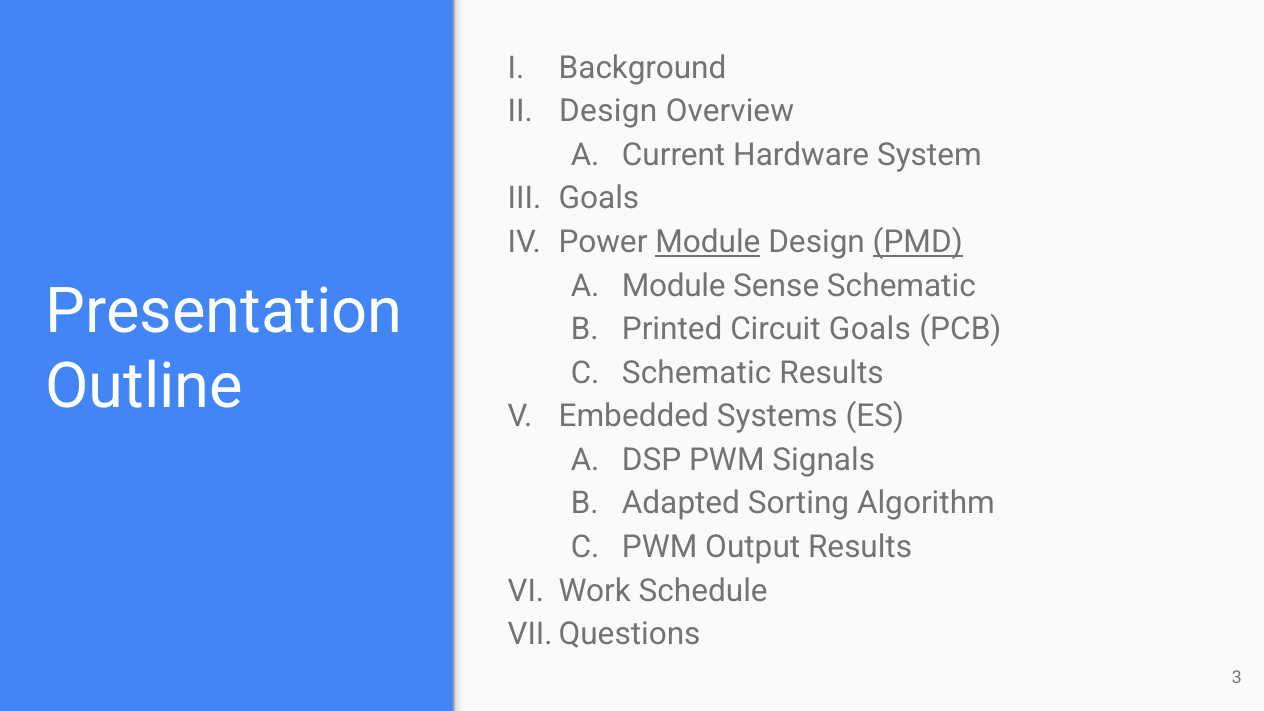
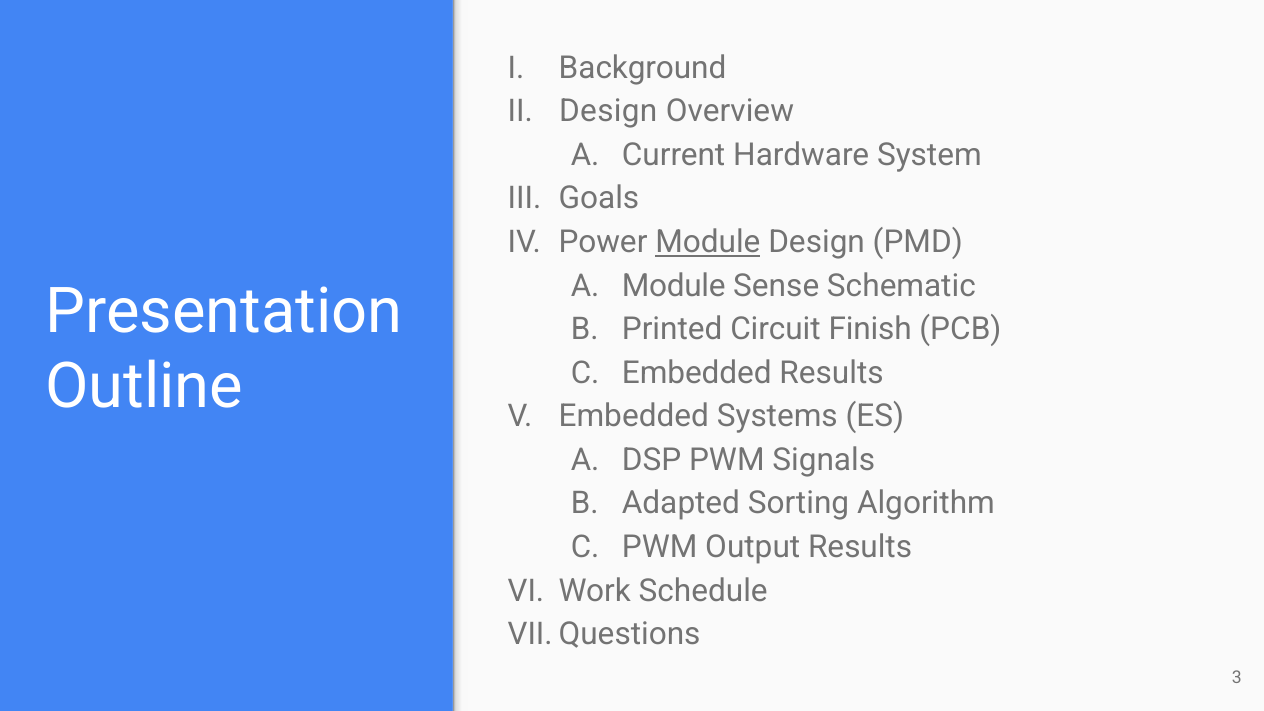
PMD underline: present -> none (918, 242)
Circuit Goals: Goals -> Finish (870, 329)
Schematic: Schematic -> Embedded (697, 373)
